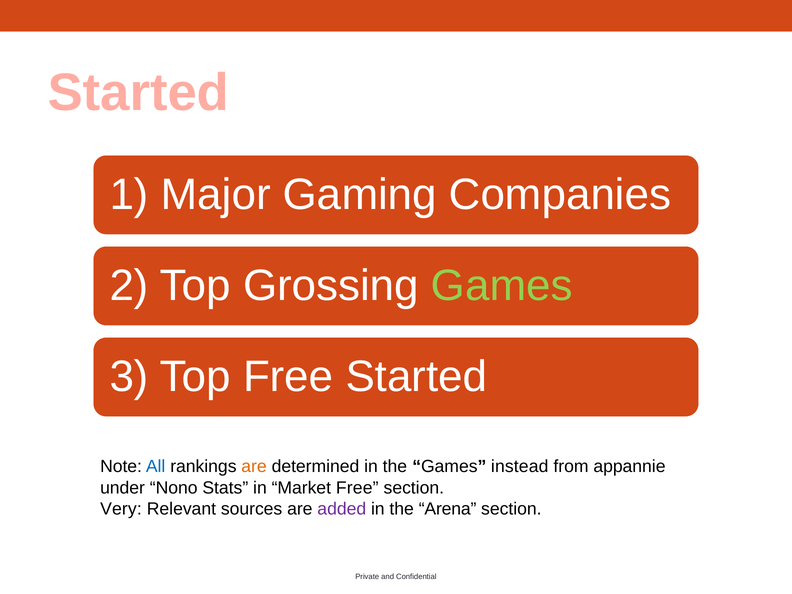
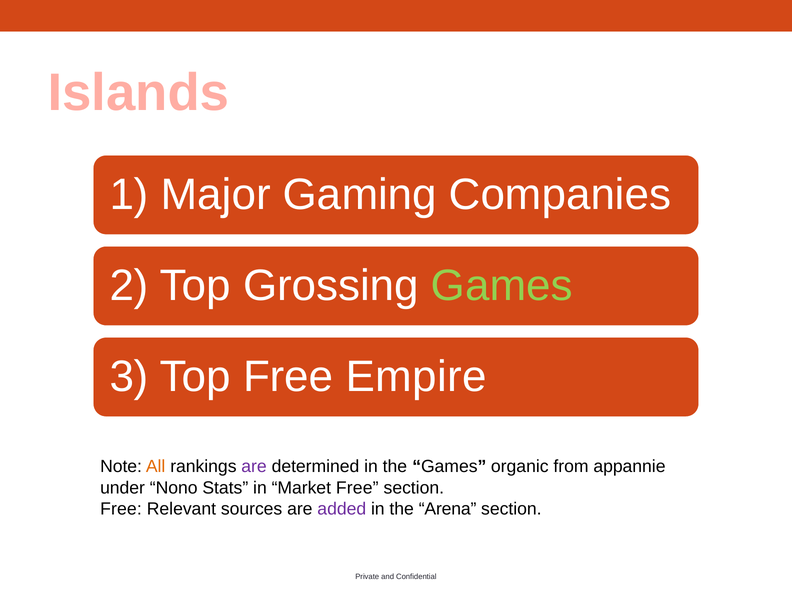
Started: Started -> Islands (138, 93)
Started: Started -> Empire (416, 377)
All colour: blue -> orange (156, 467)
are colour: orange -> purple (254, 467)
instead: instead -> organic (520, 467)
Very: Very -> Free (121, 509)
